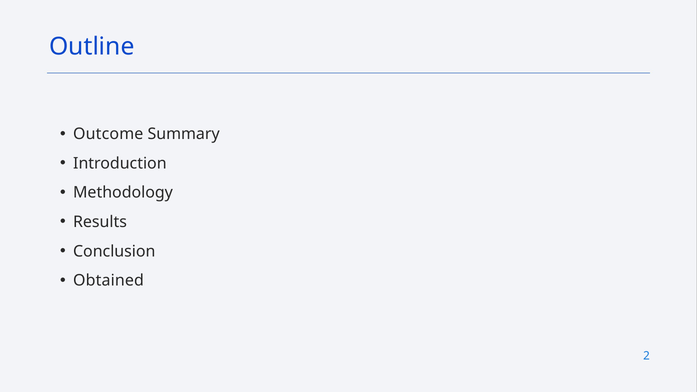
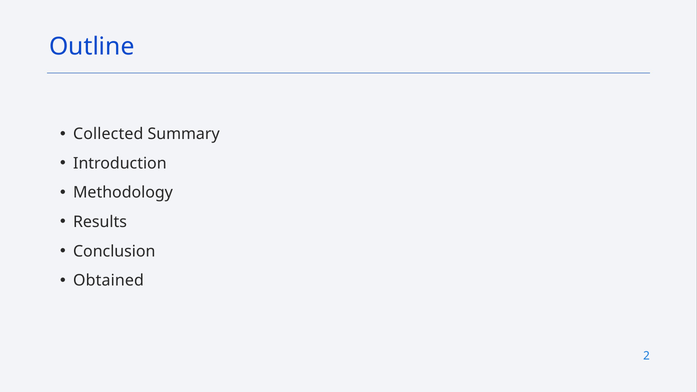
Outcome: Outcome -> Collected (108, 134)
